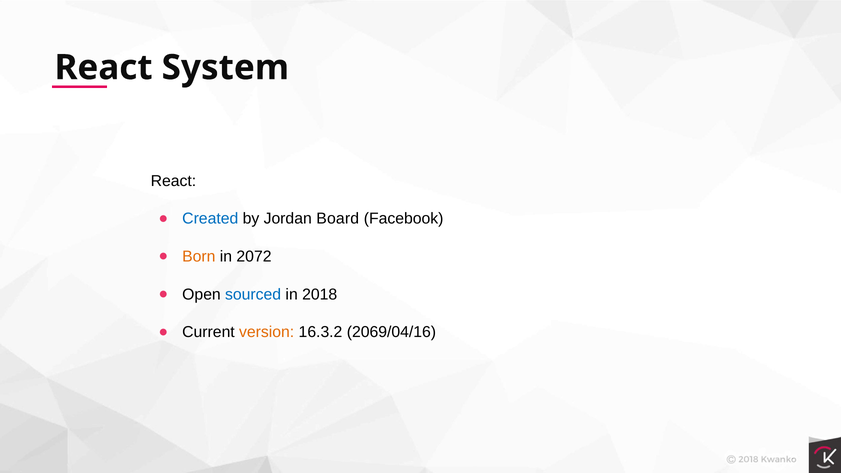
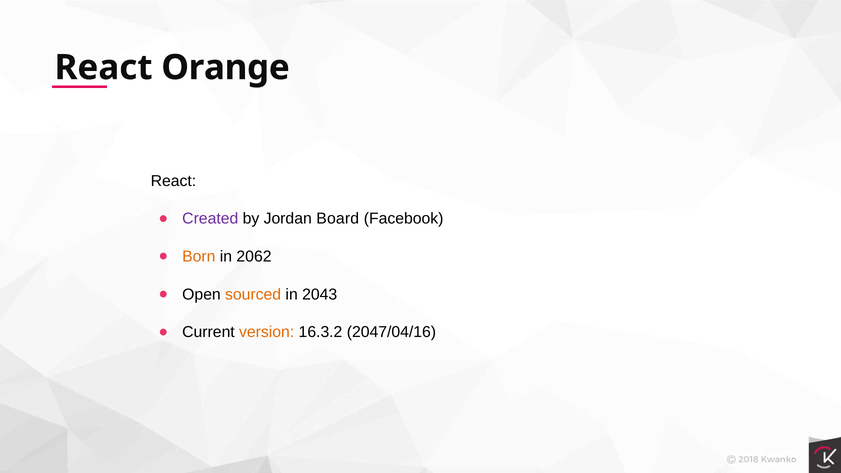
System: System -> Orange (226, 68)
Created colour: blue -> purple (210, 219)
2072: 2072 -> 2062 (254, 257)
sourced colour: blue -> orange (253, 294)
2018: 2018 -> 2043 (320, 294)
2069/04/16: 2069/04/16 -> 2047/04/16 (391, 332)
